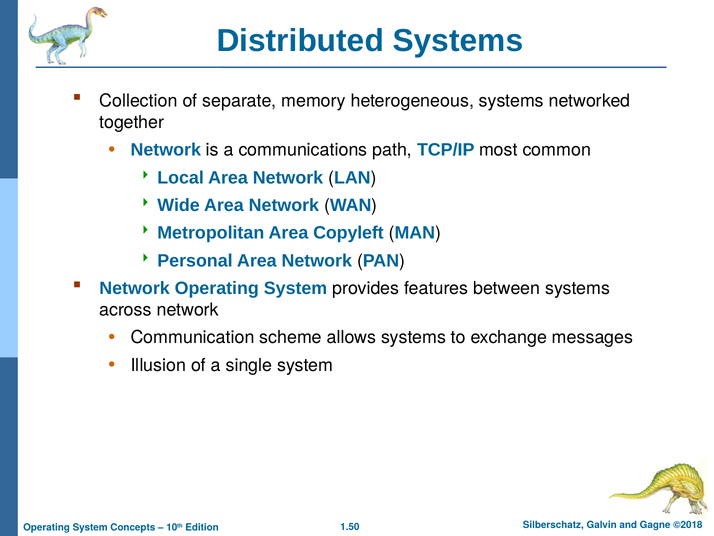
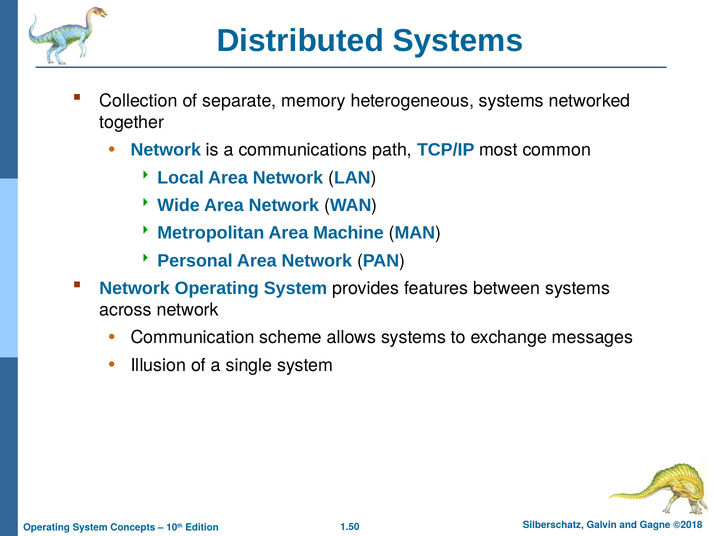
Copyleft: Copyleft -> Machine (348, 233)
